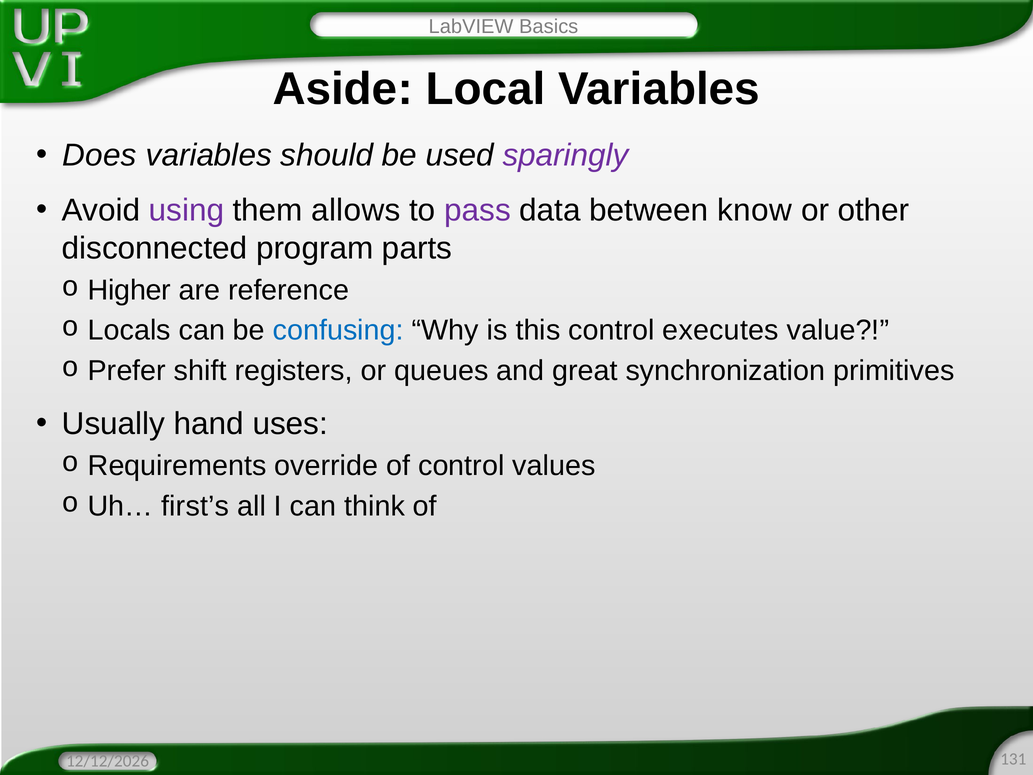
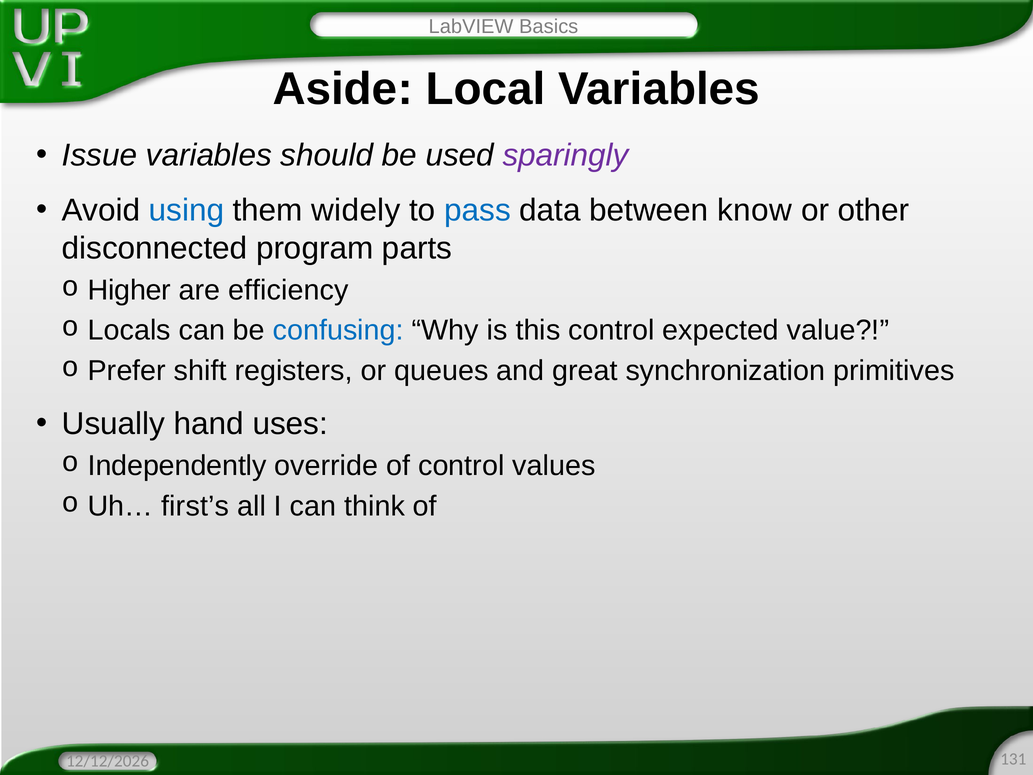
Does: Does -> Issue (100, 155)
using colour: purple -> blue (186, 210)
allows: allows -> widely (356, 210)
pass colour: purple -> blue (478, 210)
reference: reference -> efficiency (288, 290)
executes: executes -> expected (721, 330)
Requirements: Requirements -> Independently (177, 466)
